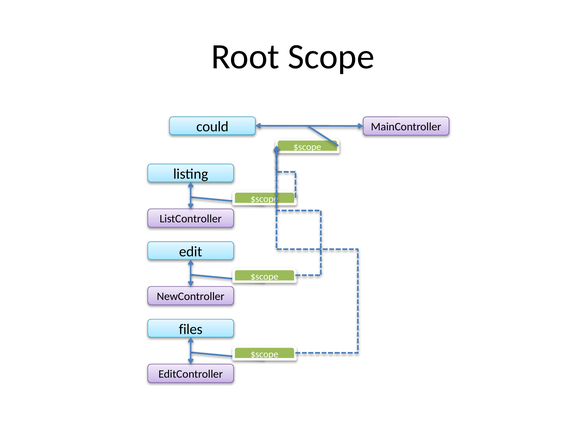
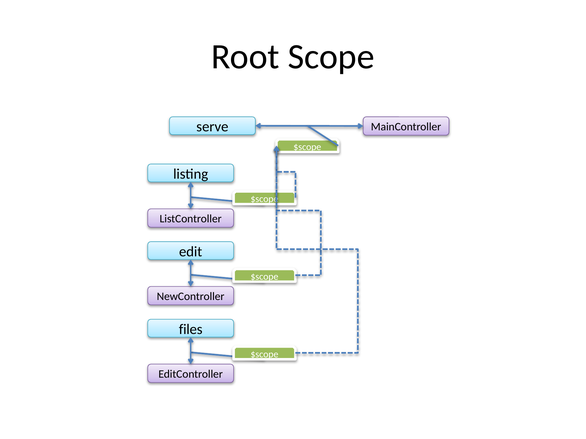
could: could -> serve (212, 127)
